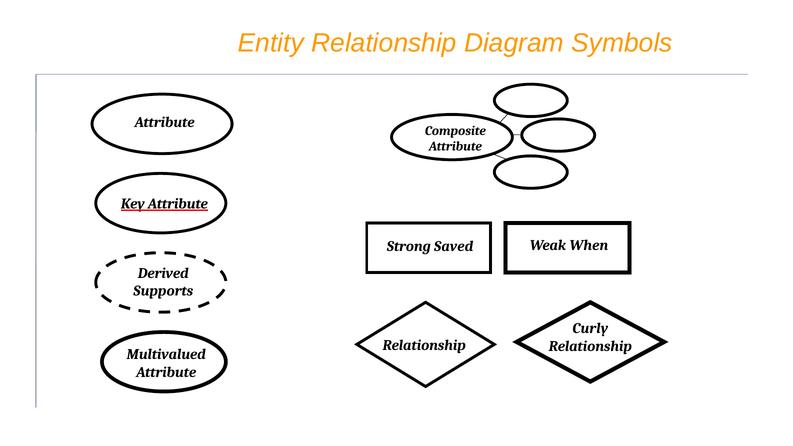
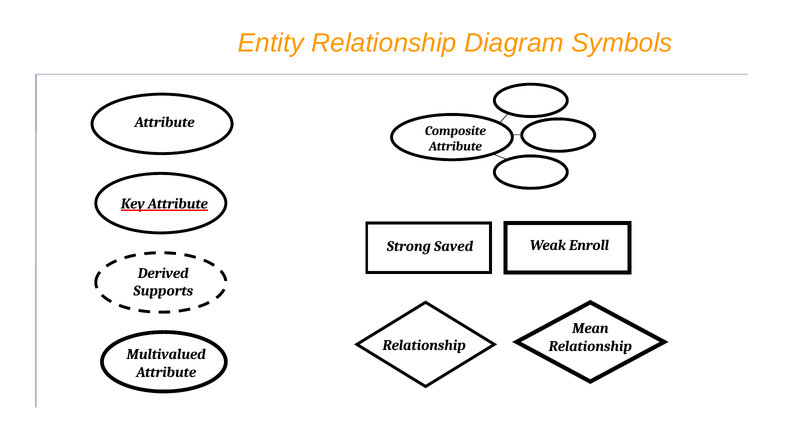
When: When -> Enroll (589, 245)
Curly: Curly -> Mean (590, 328)
